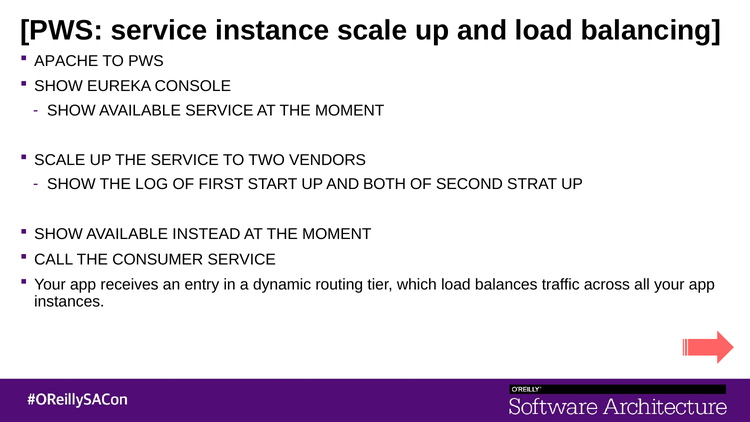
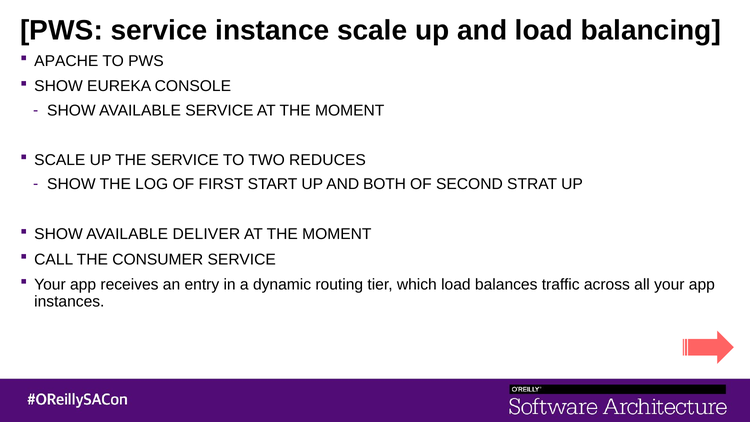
VENDORS: VENDORS -> REDUCES (327, 160)
INSTEAD: INSTEAD -> DELIVER (206, 234)
